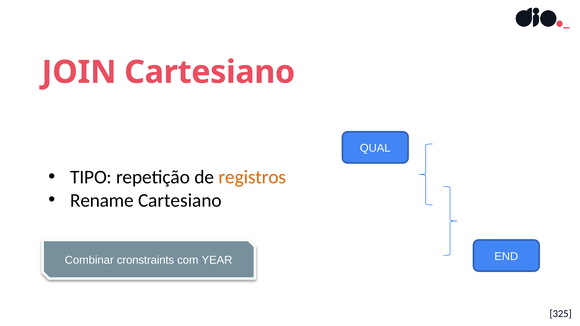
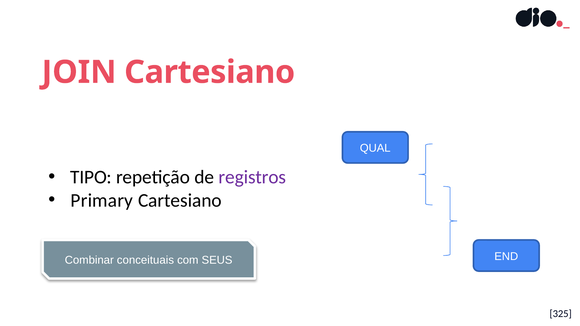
registros colour: orange -> purple (252, 177)
Rename: Rename -> Primary (102, 200)
cronstraints: cronstraints -> conceituais (145, 260)
YEAR: YEAR -> SEUS (217, 260)
